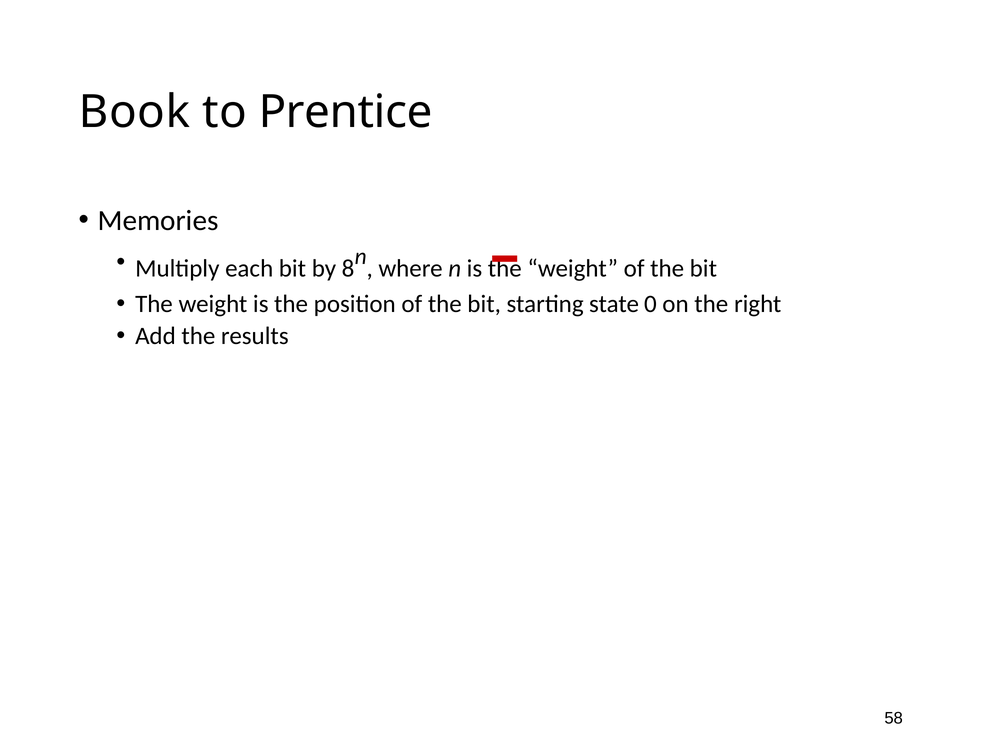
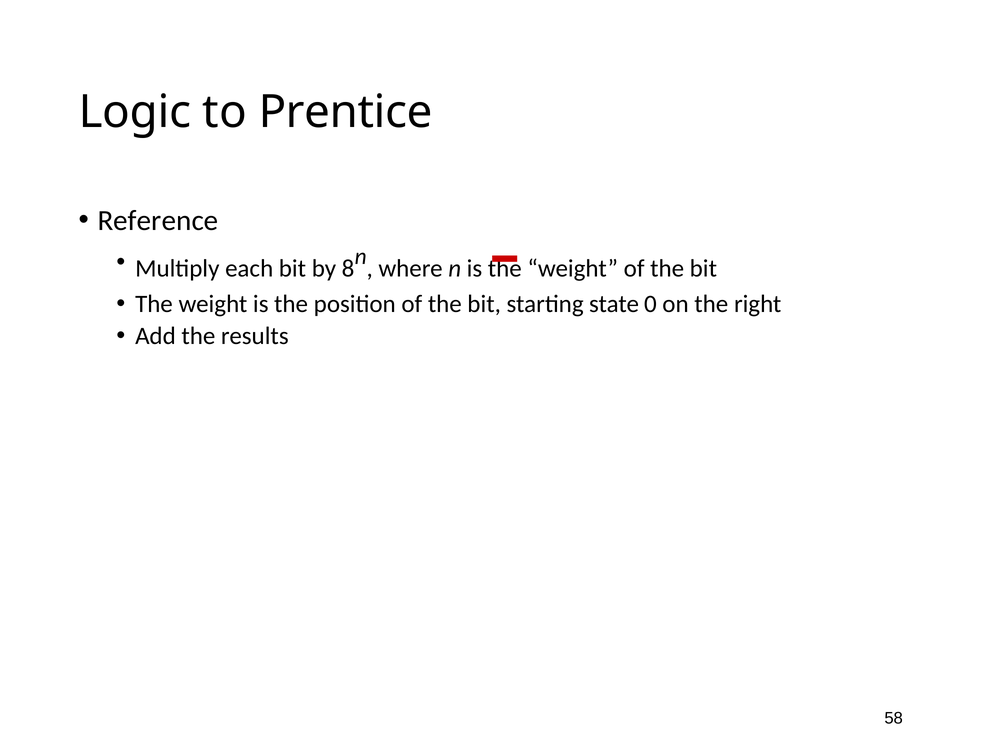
Book: Book -> Logic (135, 112)
Memories: Memories -> Reference (158, 220)
